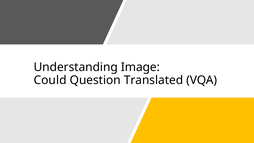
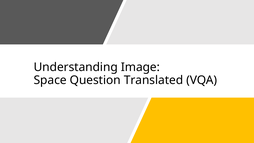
Could: Could -> Space (50, 80)
